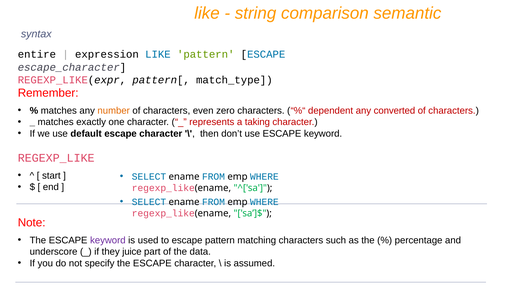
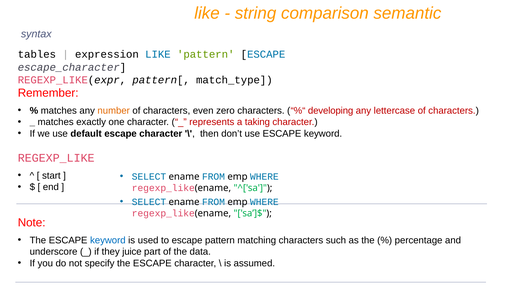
entire: entire -> tables (37, 54)
dependent: dependent -> developing (331, 110)
converted: converted -> lettercase (394, 110)
keyword colour: purple -> blue (108, 240)
